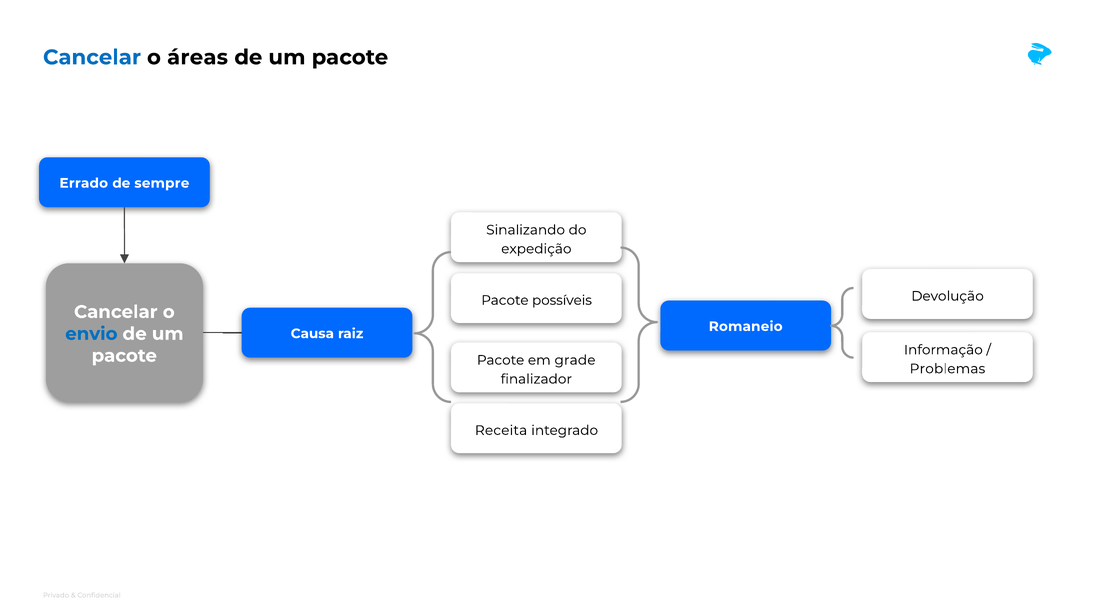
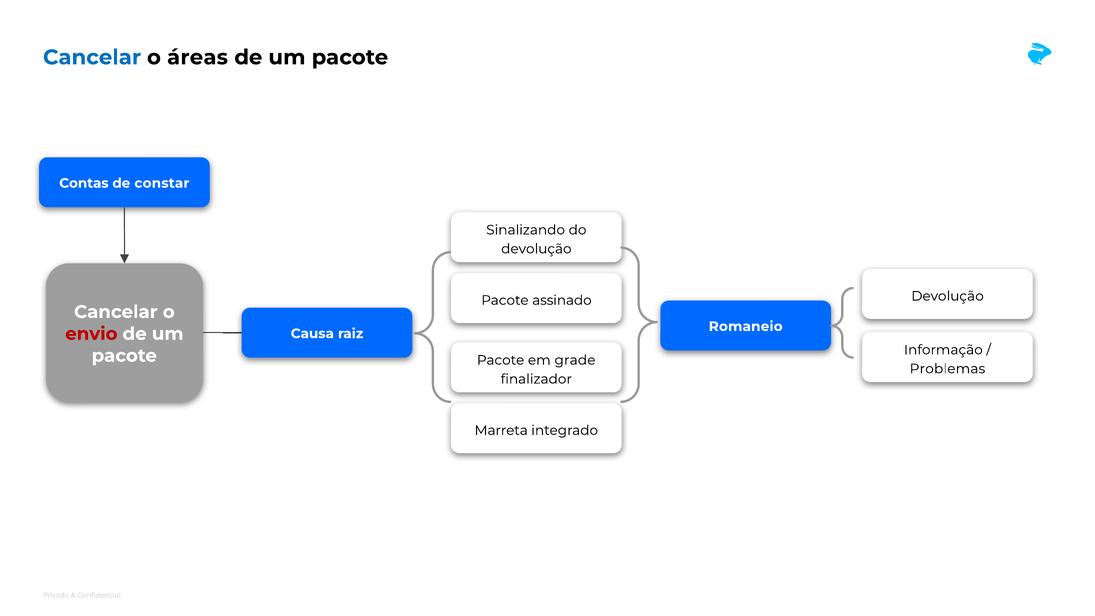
Errado: Errado -> Contas (84, 183)
sempre: sempre -> constar (162, 183)
expedição: expedição -> devolução (536, 249)
possíveis: possíveis -> assinado (562, 300)
envio colour: blue -> red (91, 334)
Receita: Receita -> Marreta (501, 430)
